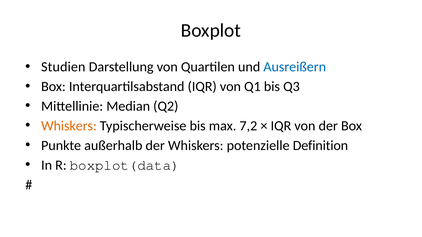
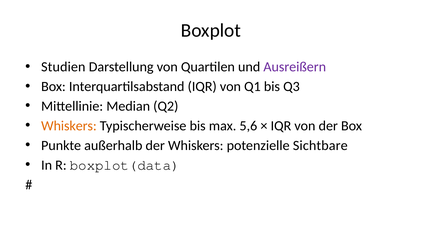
Ausreißern colour: blue -> purple (295, 67)
7,2: 7,2 -> 5,6 (248, 126)
Definition: Definition -> Sichtbare (320, 146)
